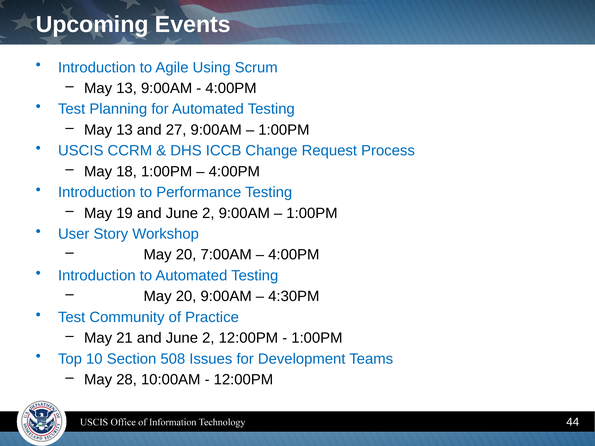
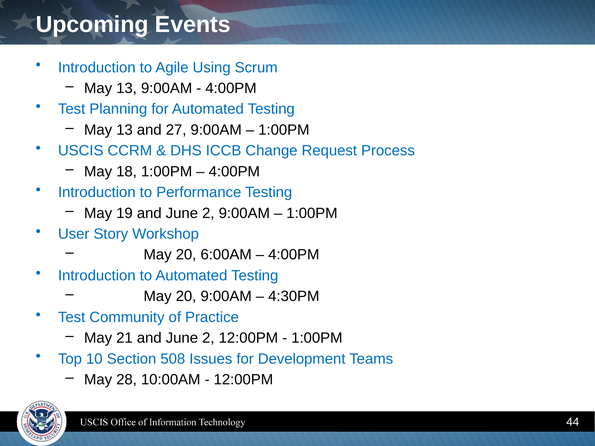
7:00AM: 7:00AM -> 6:00AM (226, 255)
